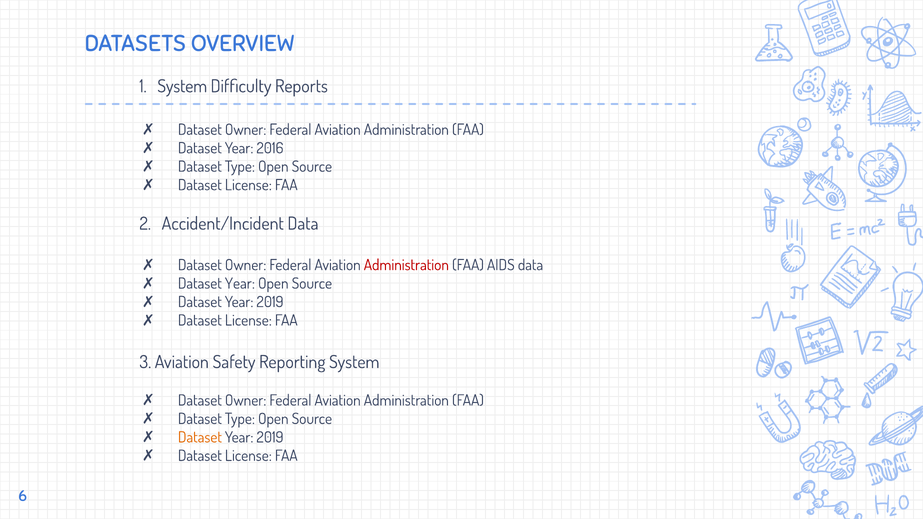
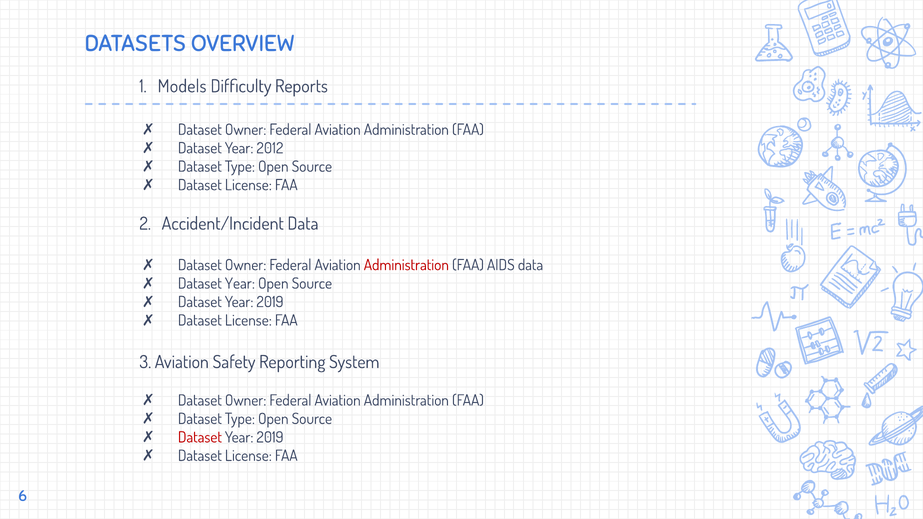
1 System: System -> Models (182, 86)
2016: 2016 -> 2012 (270, 148)
Dataset colour: orange -> red (200, 438)
